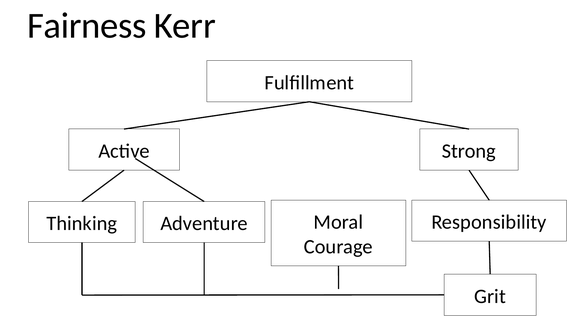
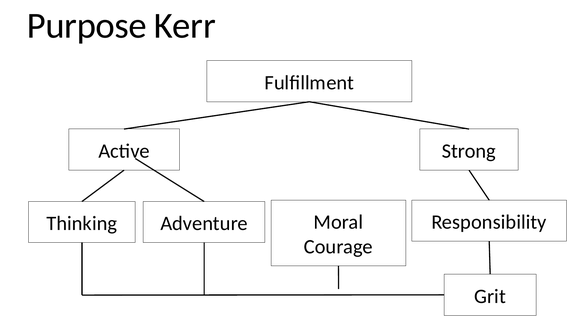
Fairness: Fairness -> Purpose (87, 26)
